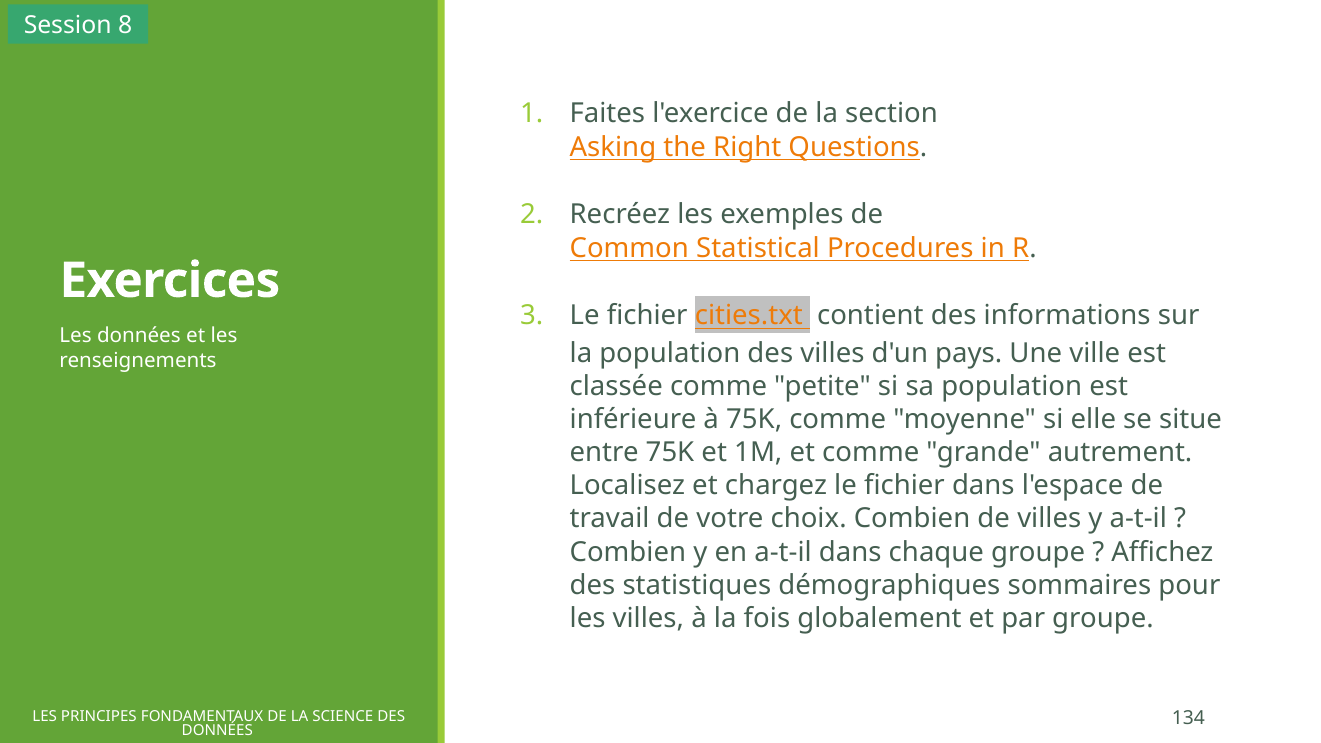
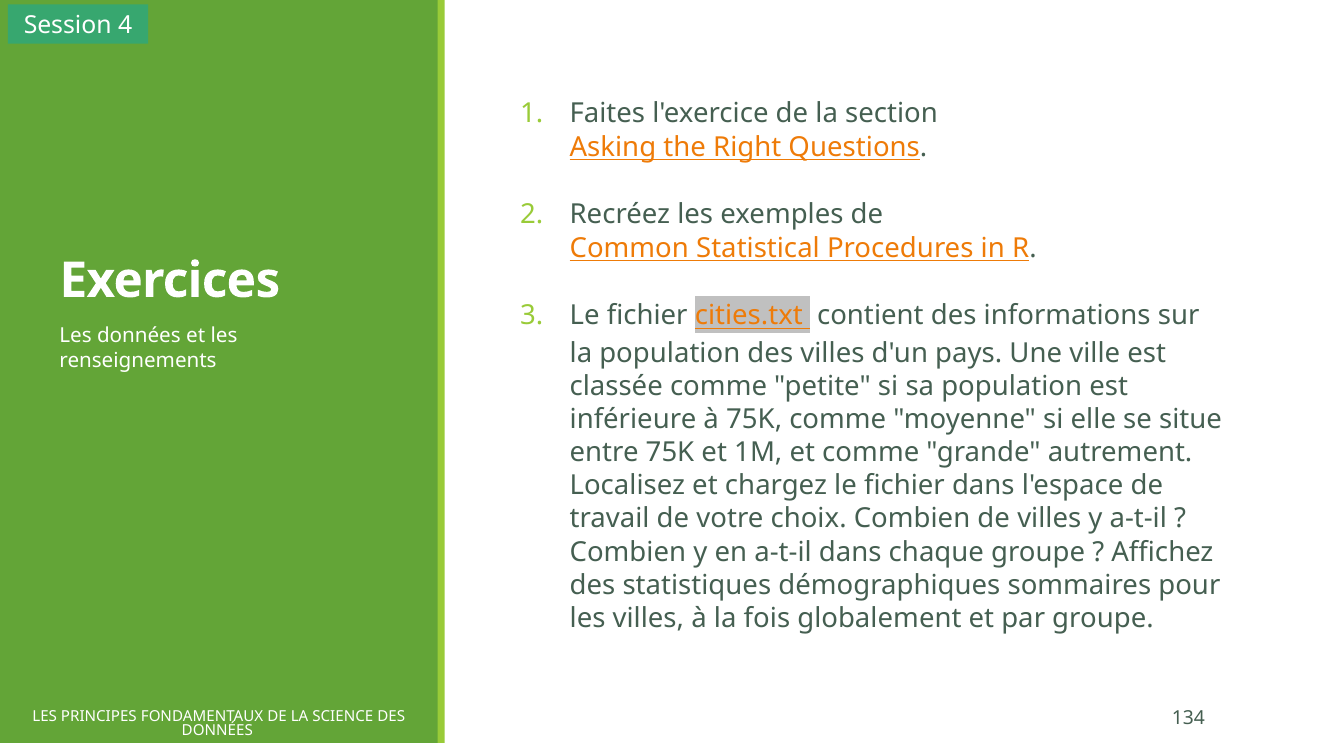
8: 8 -> 4 (125, 26)
